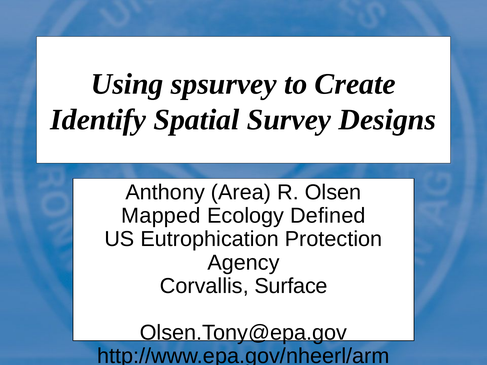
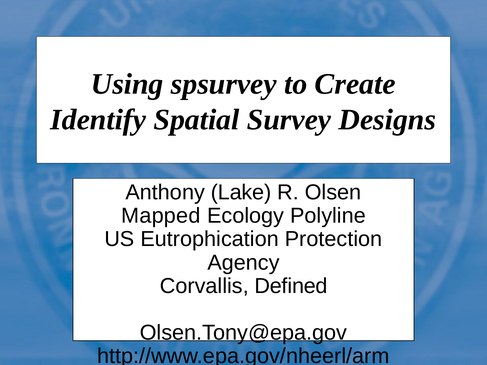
Area: Area -> Lake (241, 193)
Defined: Defined -> Polyline (328, 216)
Surface: Surface -> Defined (291, 286)
